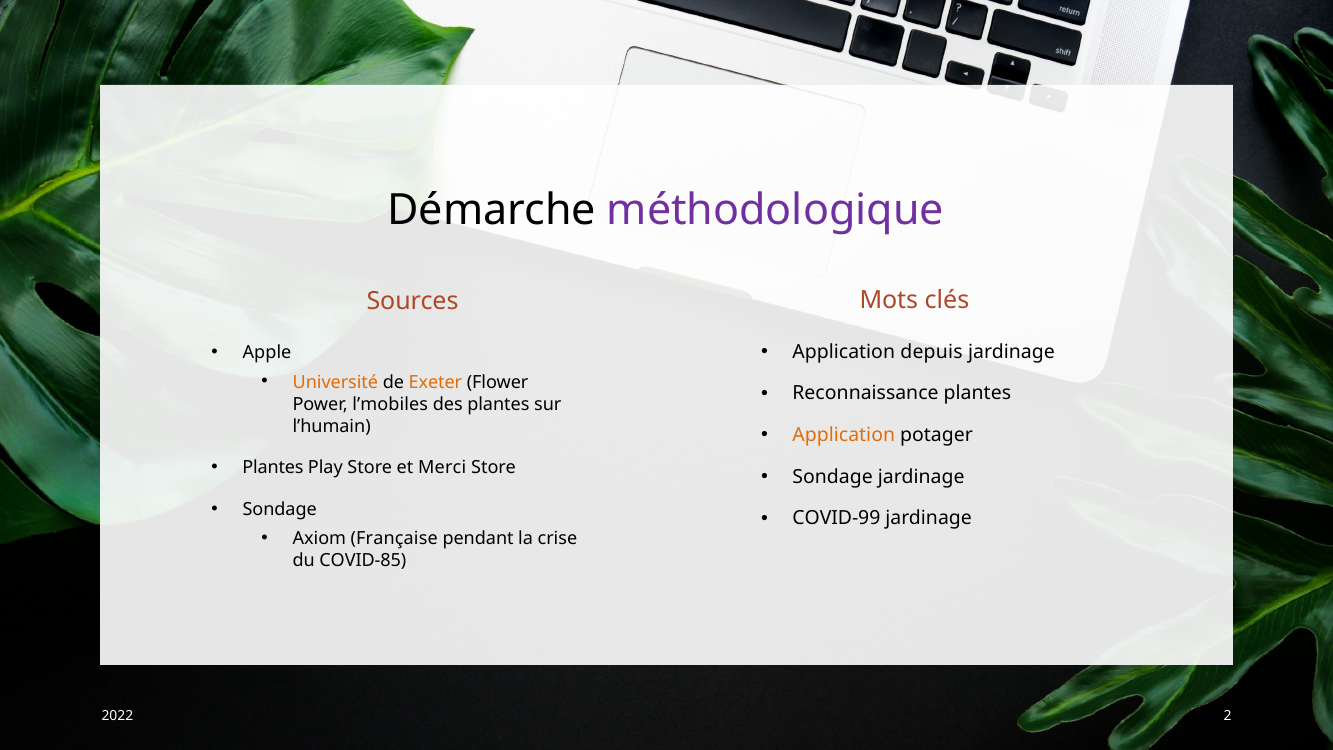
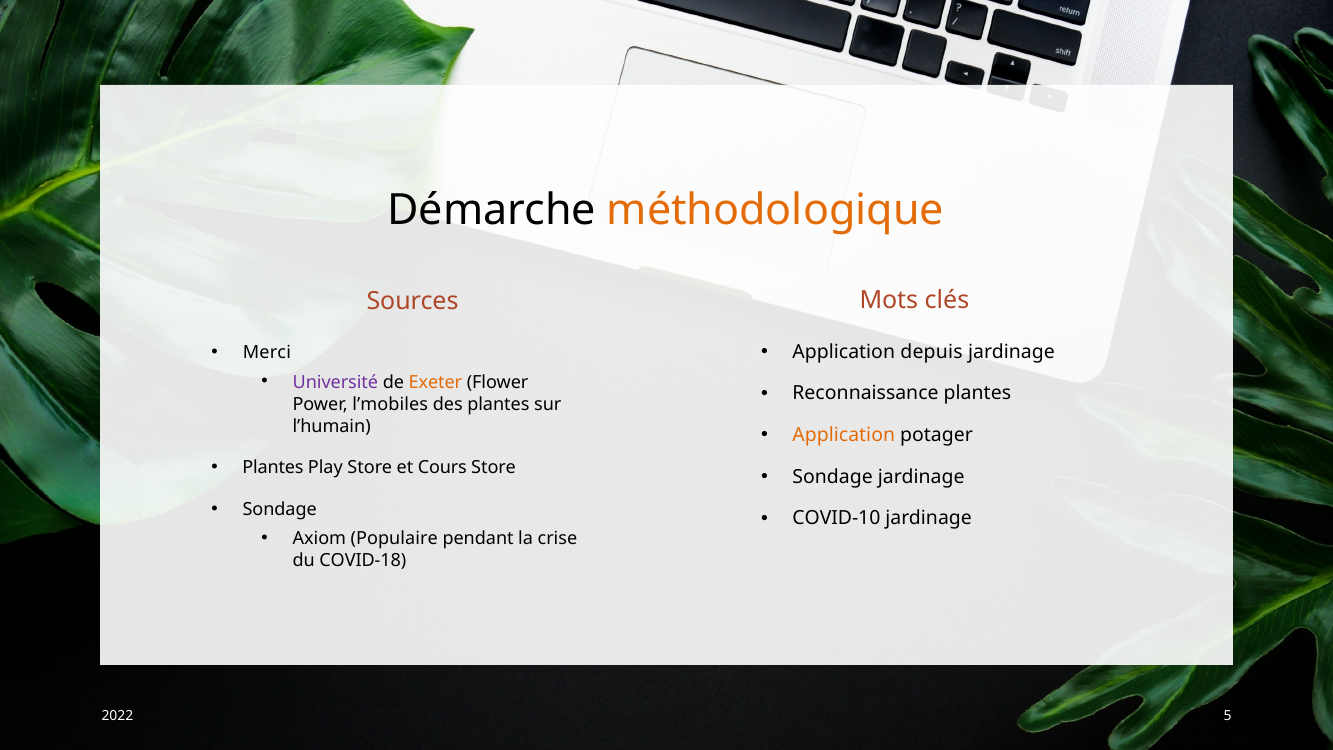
méthodologique colour: purple -> orange (775, 210)
Apple: Apple -> Merci (267, 352)
Université colour: orange -> purple (335, 382)
Merci: Merci -> Cours (442, 467)
COVID-99: COVID-99 -> COVID-10 (836, 518)
Française: Française -> Populaire (394, 539)
COVID-85: COVID-85 -> COVID-18 (363, 561)
2: 2 -> 5 (1227, 716)
